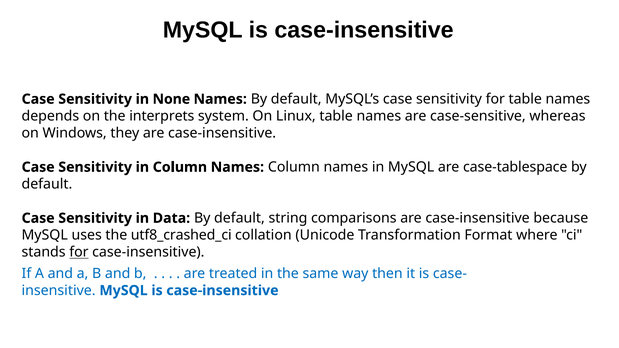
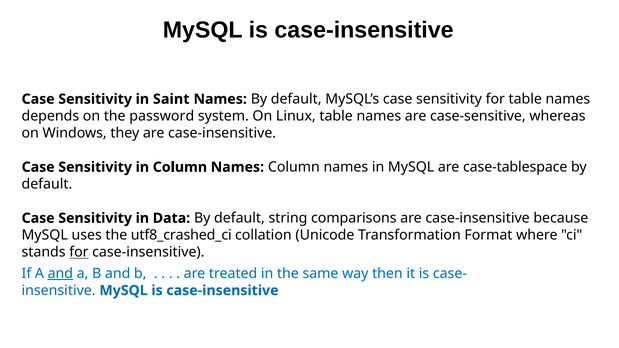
None: None -> Saint (171, 99)
interprets: interprets -> password (162, 116)
and underline: none -> present (60, 274)
